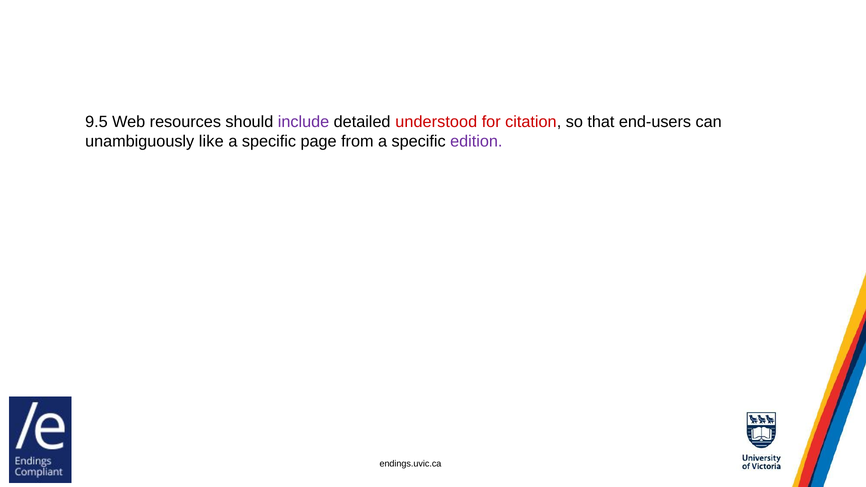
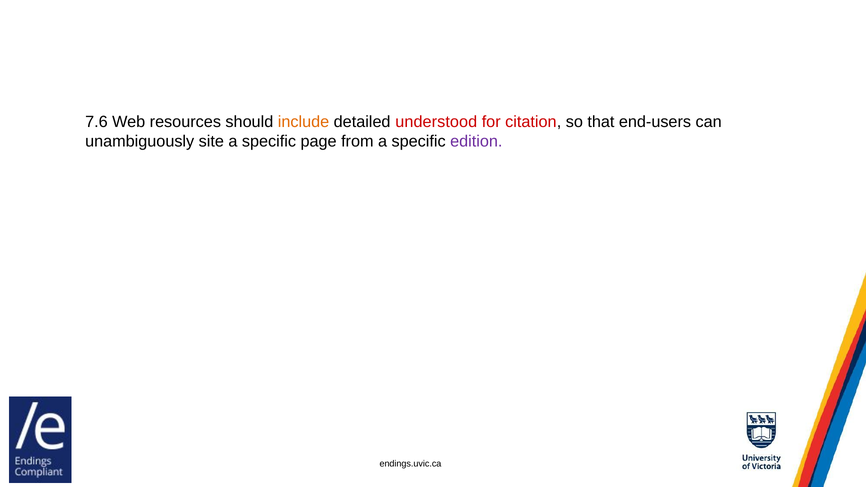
9.5: 9.5 -> 7.6 (96, 122)
include colour: purple -> orange (304, 122)
like: like -> site (211, 142)
